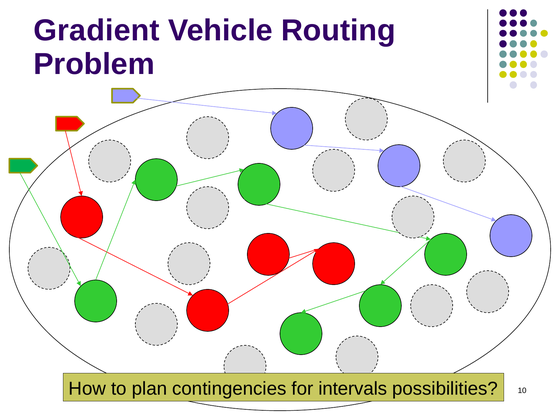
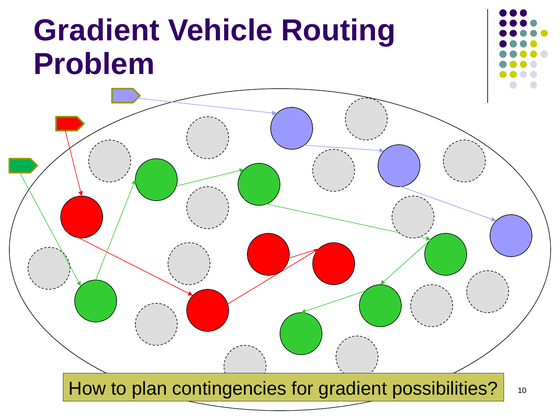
for intervals: intervals -> gradient (353, 389)
